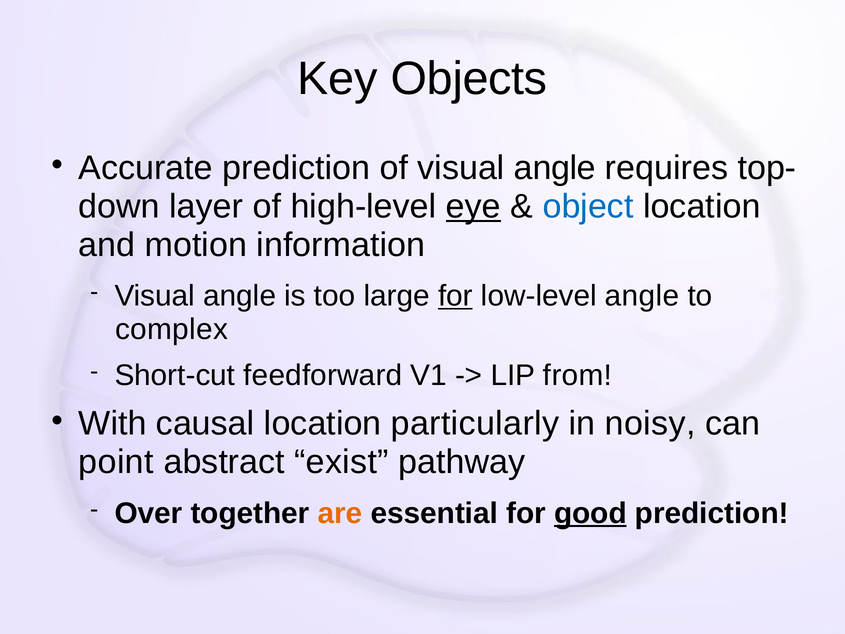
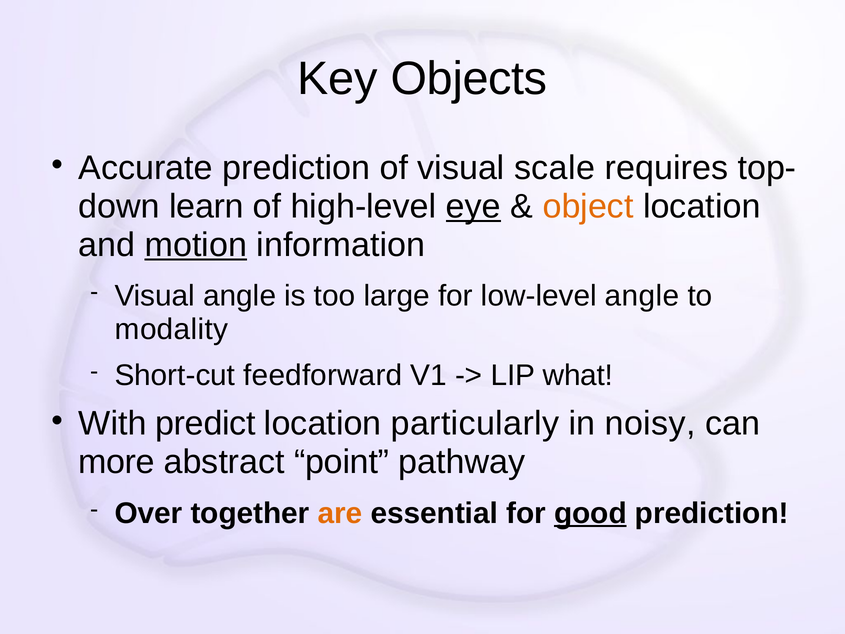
of visual angle: angle -> scale (555, 168)
layer: layer -> learn (206, 206)
object colour: blue -> orange (588, 206)
motion underline: none -> present (196, 245)
for underline: present -> none (455, 296)
complex: complex -> modality (172, 330)
from: from -> what (578, 375)
causal: causal -> predict (205, 424)
point: point -> more (116, 462)
exist: exist -> point (342, 462)
